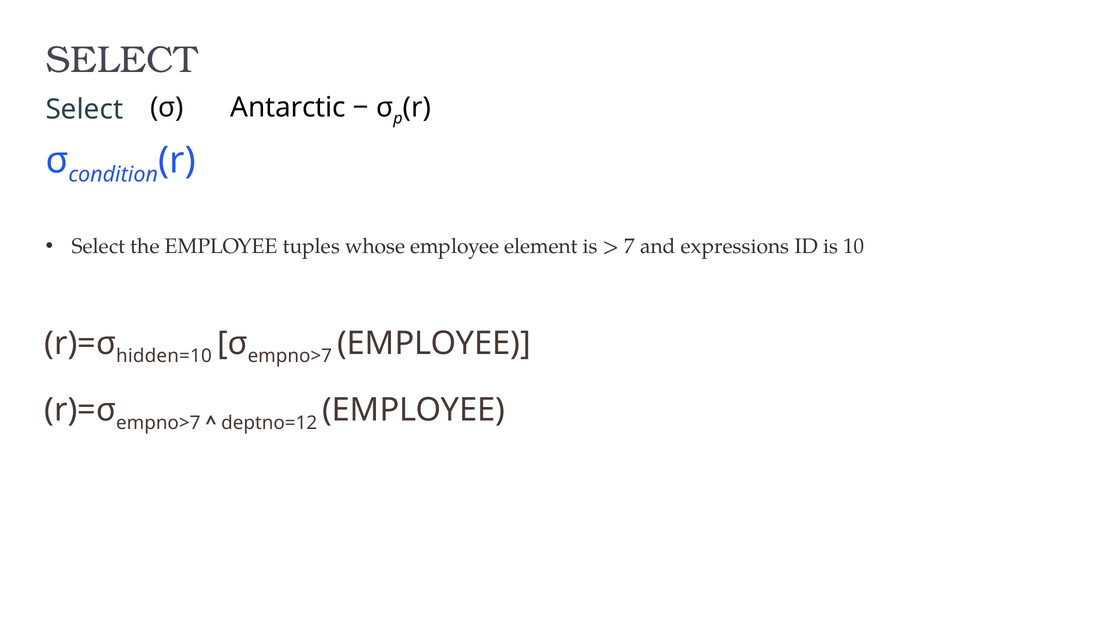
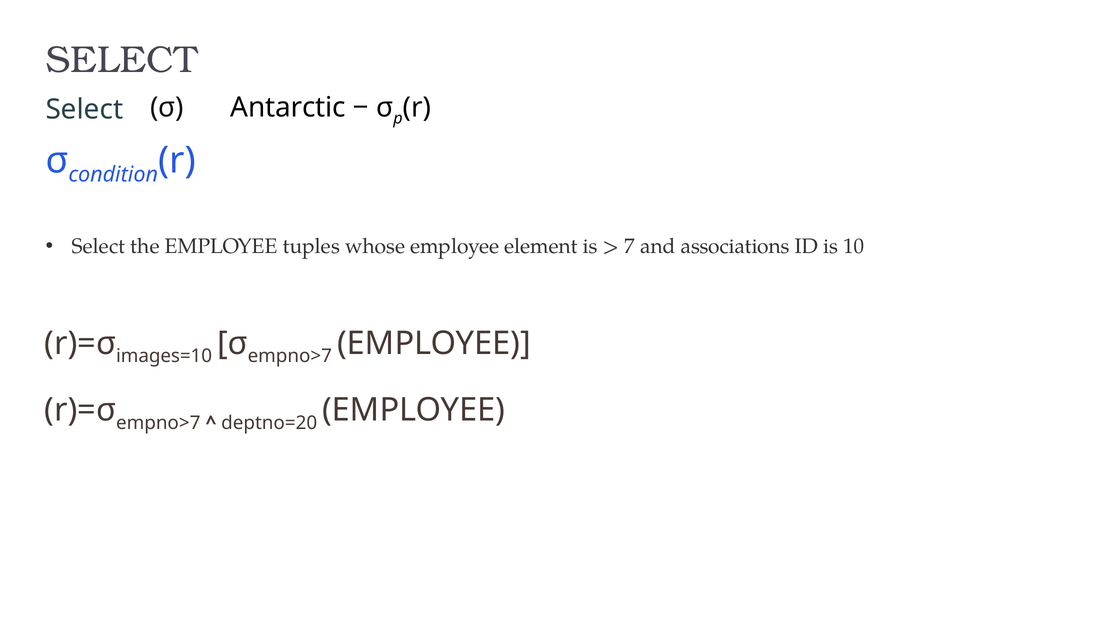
expressions: expressions -> associations (735, 246)
hidden=10: hidden=10 -> images=10 (164, 356)
deptno=12: deptno=12 -> deptno=20 (269, 423)
